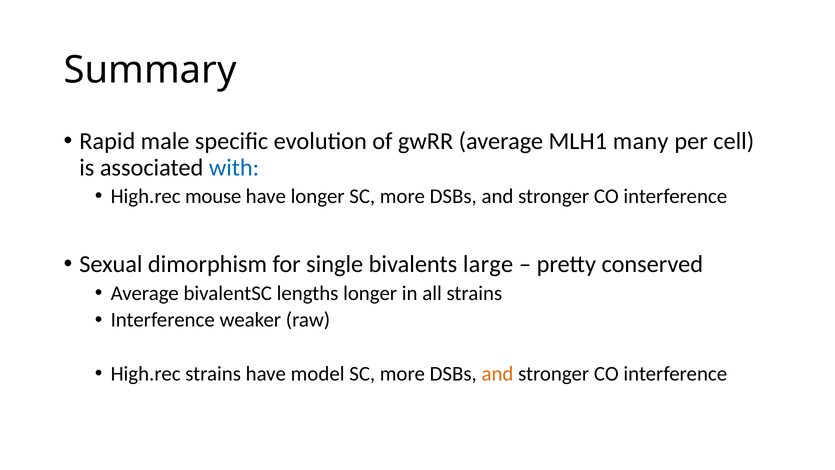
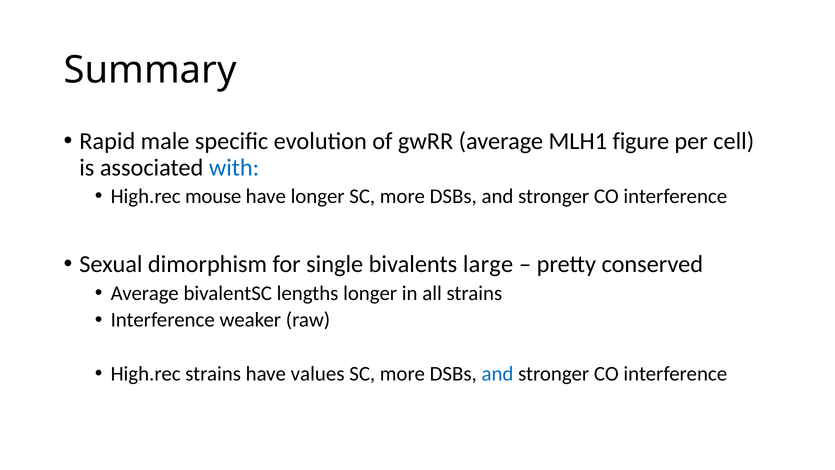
many: many -> figure (641, 141)
model: model -> values (318, 374)
and colour: orange -> blue (497, 374)
